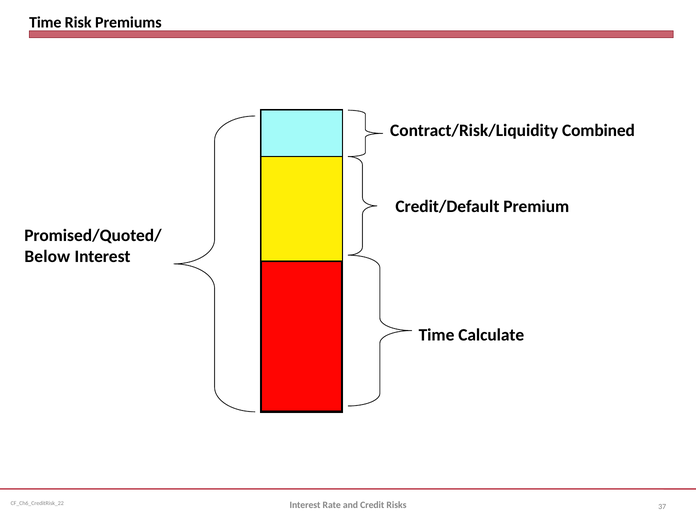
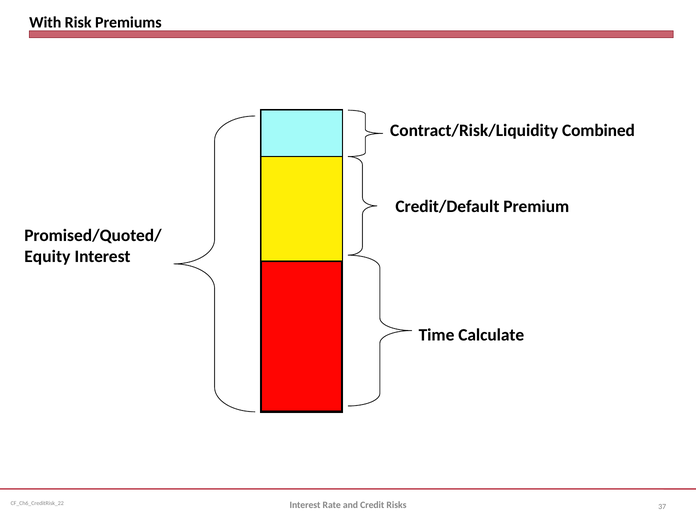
Time: Time -> With (45, 22)
Below: Below -> Equity (47, 256)
